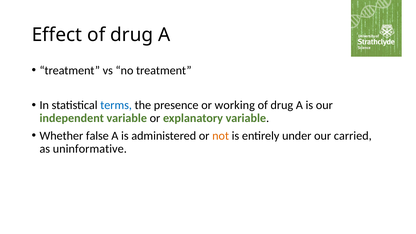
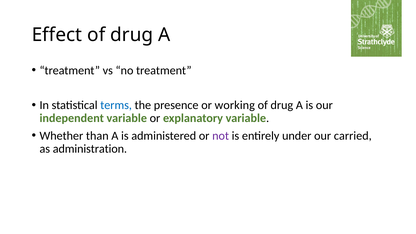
false: false -> than (97, 136)
not colour: orange -> purple (221, 136)
uninformative: uninformative -> administration (90, 149)
